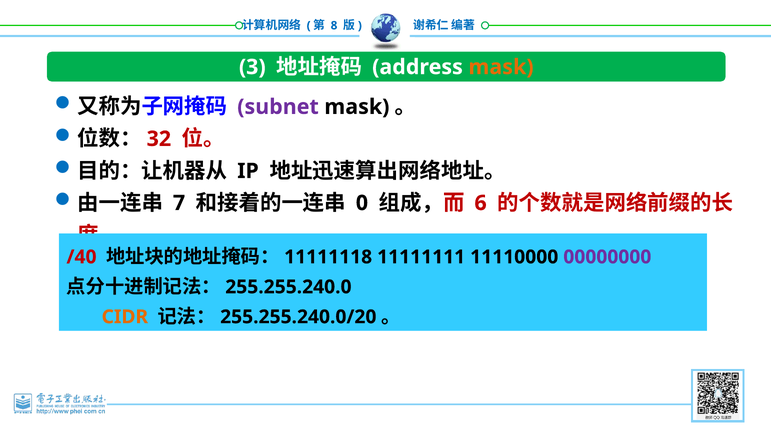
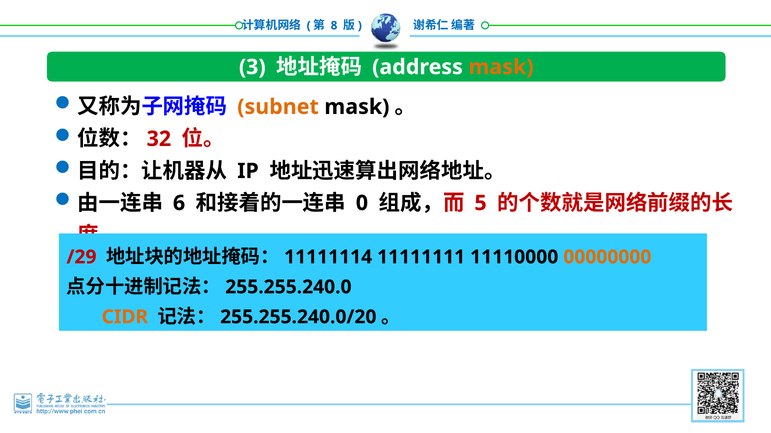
subnet colour: purple -> orange (278, 107)
7: 7 -> 6 (179, 203)
6: 6 -> 5 (481, 203)
/40: /40 -> /29 (82, 257)
11111118: 11111118 -> 11111114 (328, 257)
00000000 colour: purple -> orange (607, 257)
